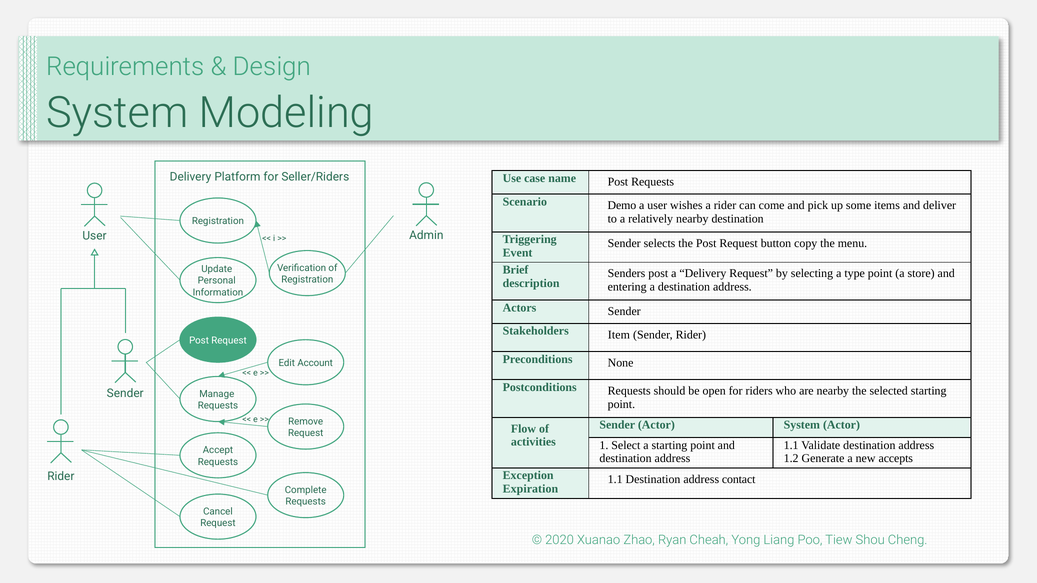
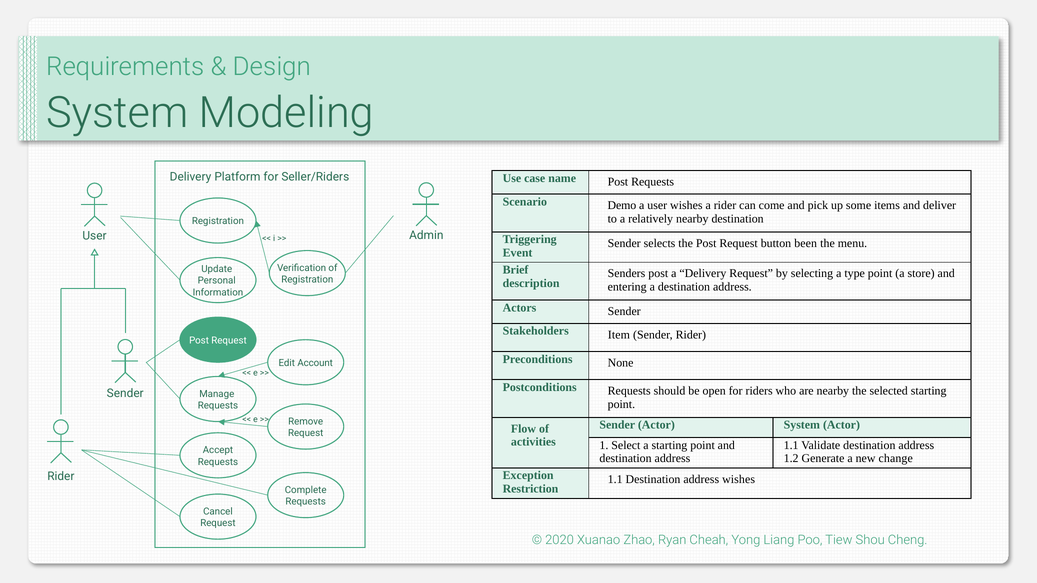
copy: copy -> been (806, 243)
accepts: accepts -> change (896, 459)
address contact: contact -> wishes (739, 480)
Expiration: Expiration -> Restriction (530, 489)
